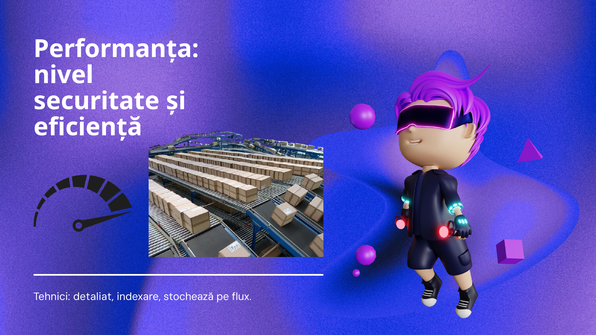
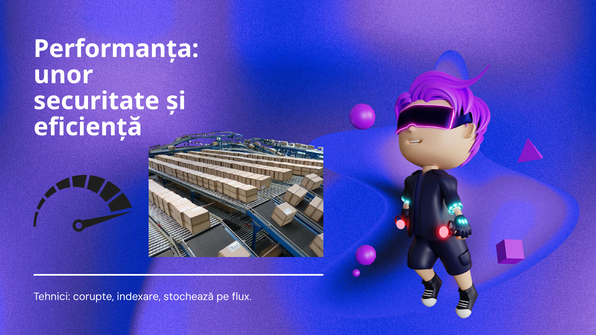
nivel: nivel -> unor (63, 75)
detaliat: detaliat -> corupte (94, 297)
